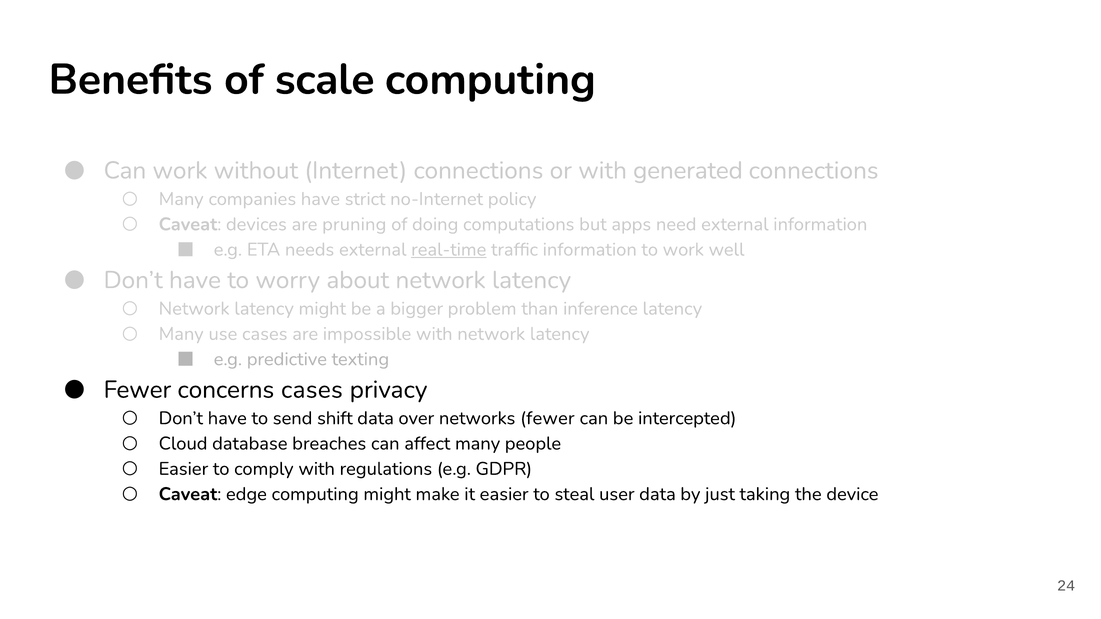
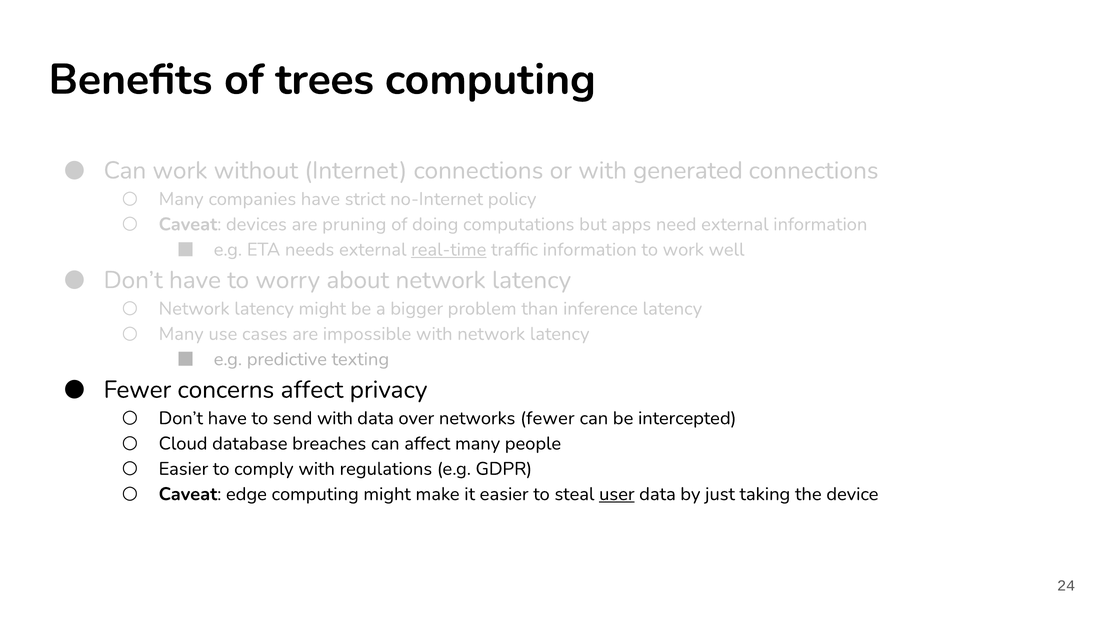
scale: scale -> trees (325, 80)
concerns cases: cases -> affect (312, 390)
send shift: shift -> with (335, 418)
user underline: none -> present (617, 494)
